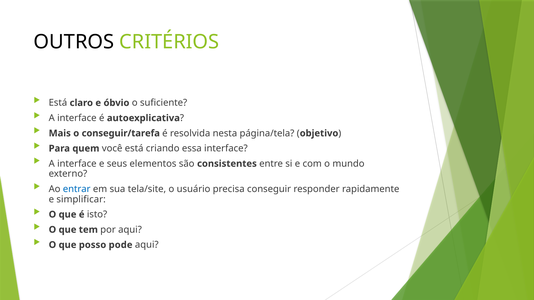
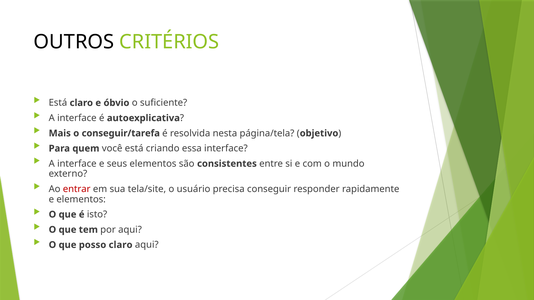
entrar colour: blue -> red (77, 189)
e simplificar: simplificar -> elementos (81, 199)
posso pode: pode -> claro (121, 245)
